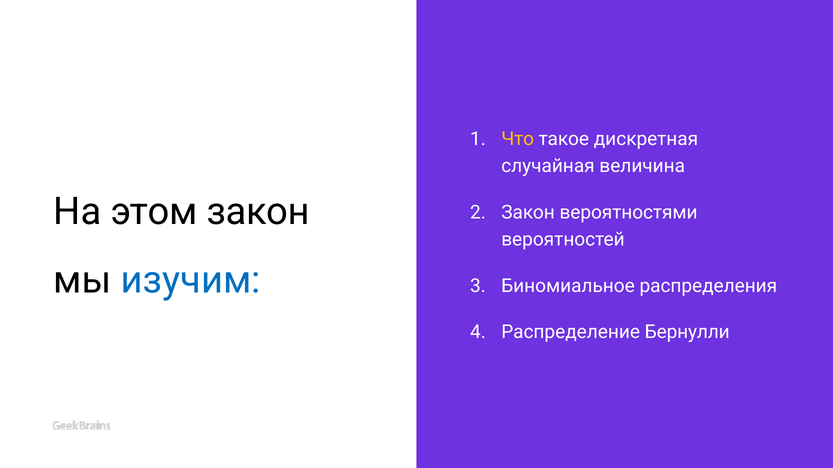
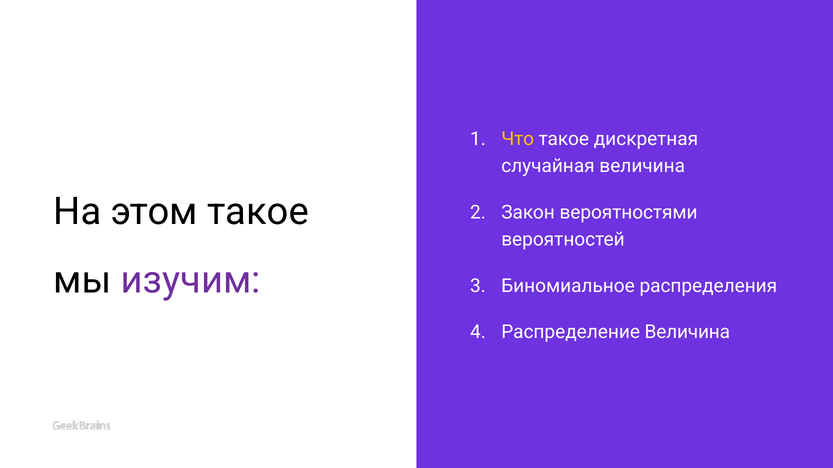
этом закон: закон -> такое (258, 212)
изучим colour: blue -> purple (191, 281)
Распределение Бернулли: Бернулли -> Величина (687, 332)
